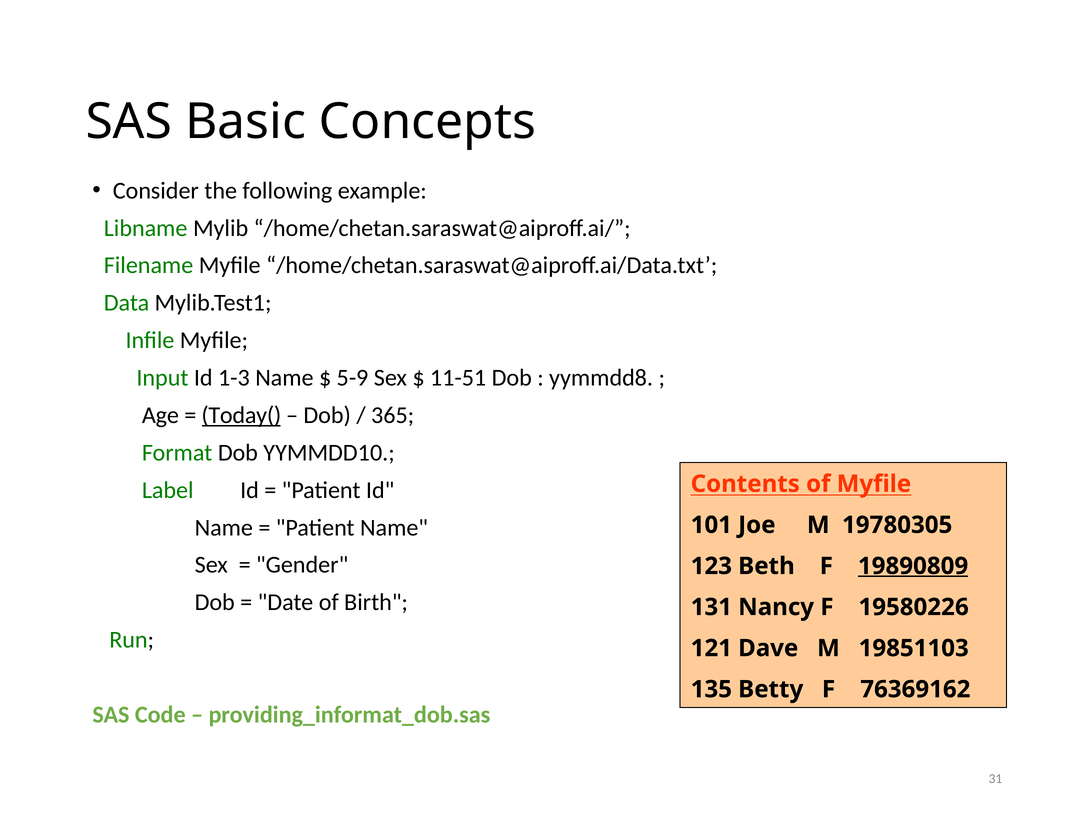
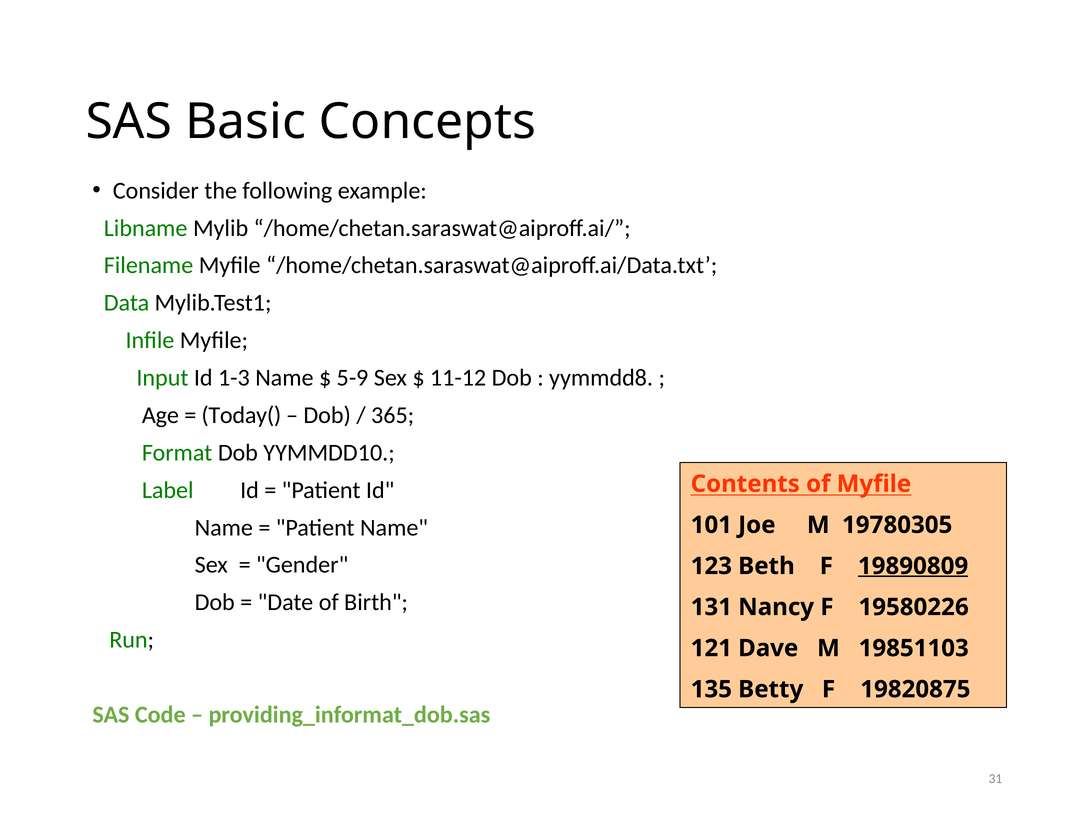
11-51: 11-51 -> 11-12 (458, 378)
Today( underline: present -> none (241, 415)
76369162: 76369162 -> 19820875 (915, 689)
